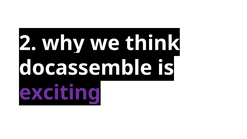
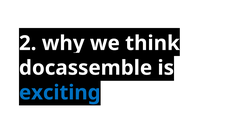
exciting colour: purple -> blue (60, 93)
